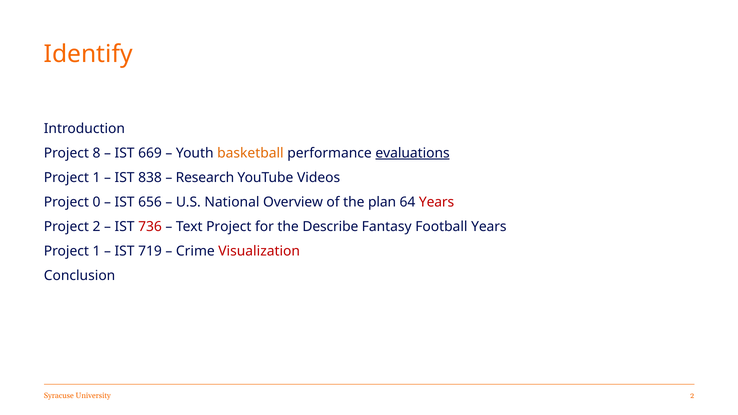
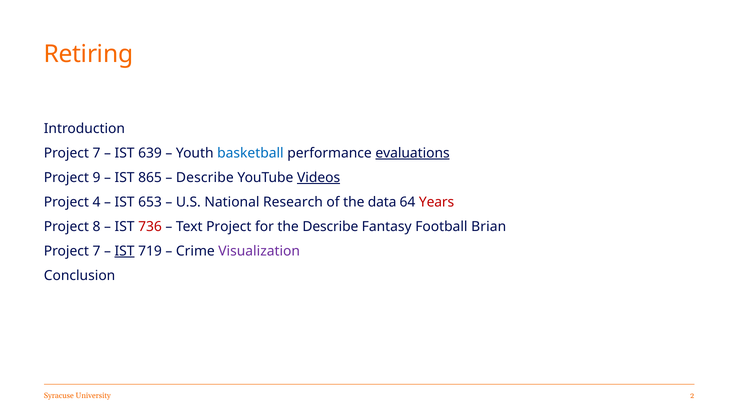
Identify: Identify -> Retiring (88, 54)
8: 8 -> 7 (96, 153)
669: 669 -> 639 (150, 153)
basketball colour: orange -> blue (250, 153)
1: 1 -> 9 (96, 178)
838: 838 -> 865 (150, 178)
Research: Research -> Describe (205, 178)
Videos underline: none -> present (319, 178)
0: 0 -> 4 (96, 202)
656: 656 -> 653 (150, 202)
Overview: Overview -> Research (293, 202)
plan: plan -> data (382, 202)
Project 2: 2 -> 8 (96, 227)
Football Years: Years -> Brian (489, 227)
1: 1 -> 7 (96, 251)
IST underline: none -> present (125, 251)
Visualization colour: red -> purple (259, 251)
